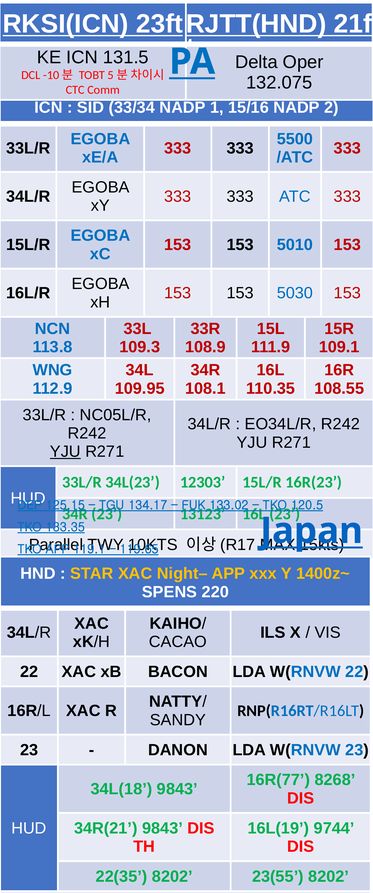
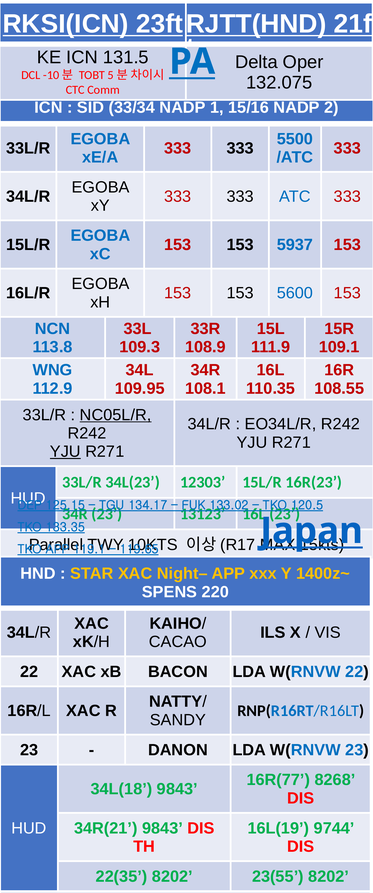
5010: 5010 -> 5937 (295, 245)
5030: 5030 -> 5600 (295, 293)
NC05L/R underline: none -> present (116, 415)
